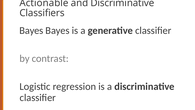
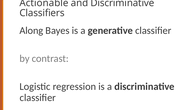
Bayes: Bayes -> Along (31, 30)
